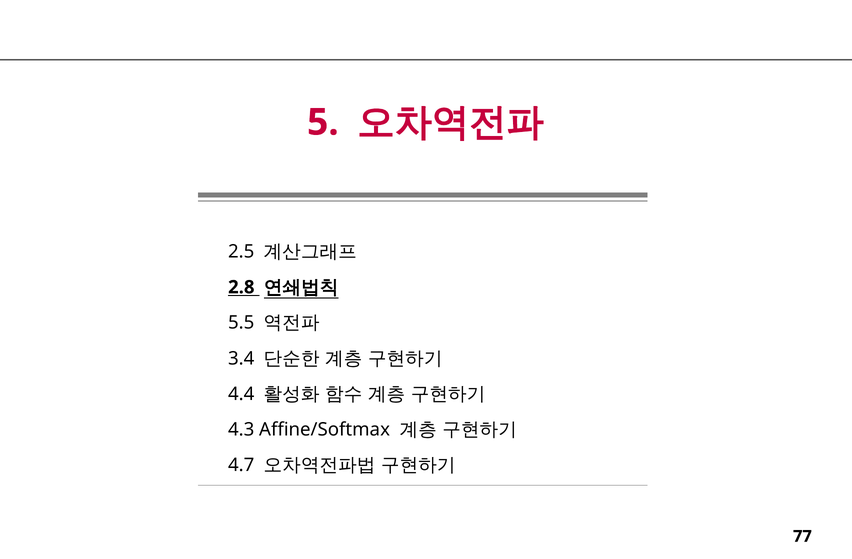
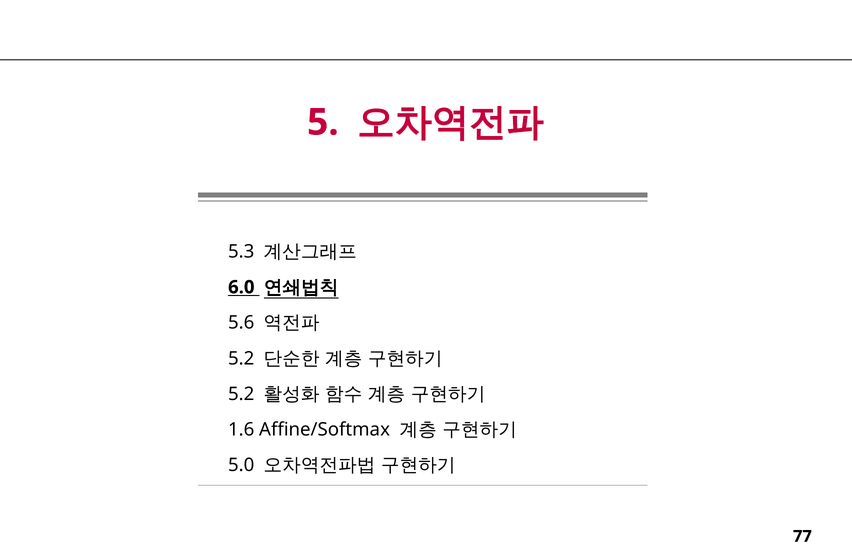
2.5: 2.5 -> 5.3 (241, 252)
2.8: 2.8 -> 6.0 (241, 288)
5.5: 5.5 -> 5.6 (241, 323)
3.4: 3.4 -> 5.2 (241, 359)
4.4: 4.4 -> 5.2 (241, 395)
4.3: 4.3 -> 1.6 (241, 430)
4.7: 4.7 -> 5.0 (241, 466)
